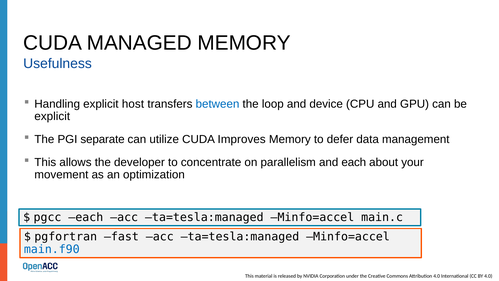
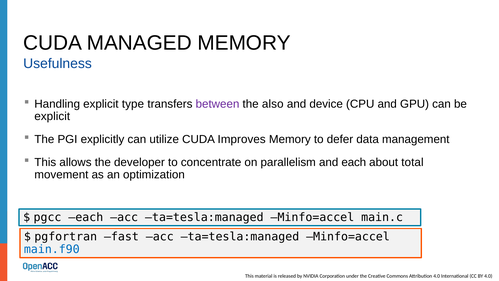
host: host -> type (133, 104)
between colour: blue -> purple (218, 104)
loop: loop -> also (273, 104)
separate: separate -> explicitly (102, 139)
your: your -> total (412, 162)
